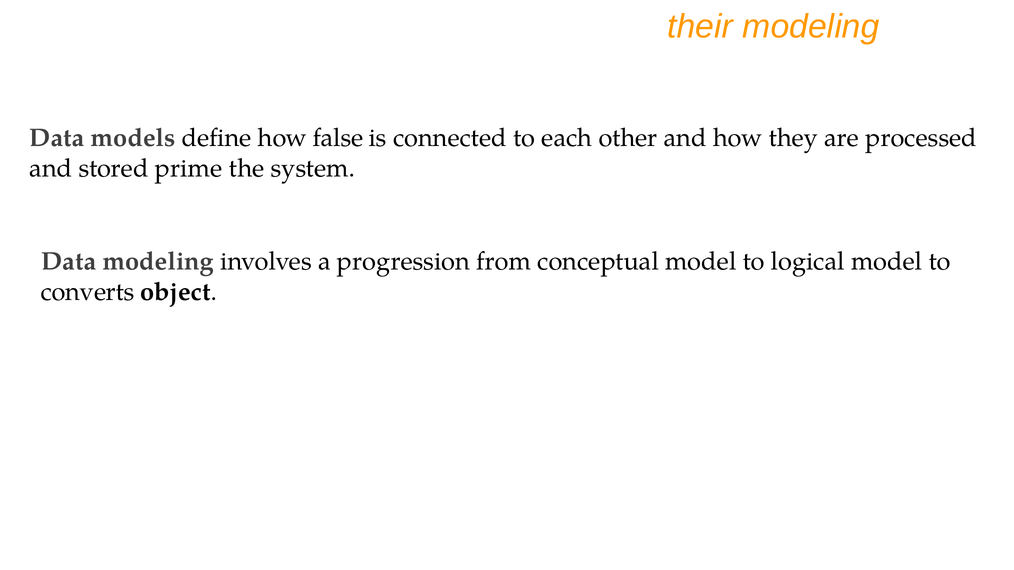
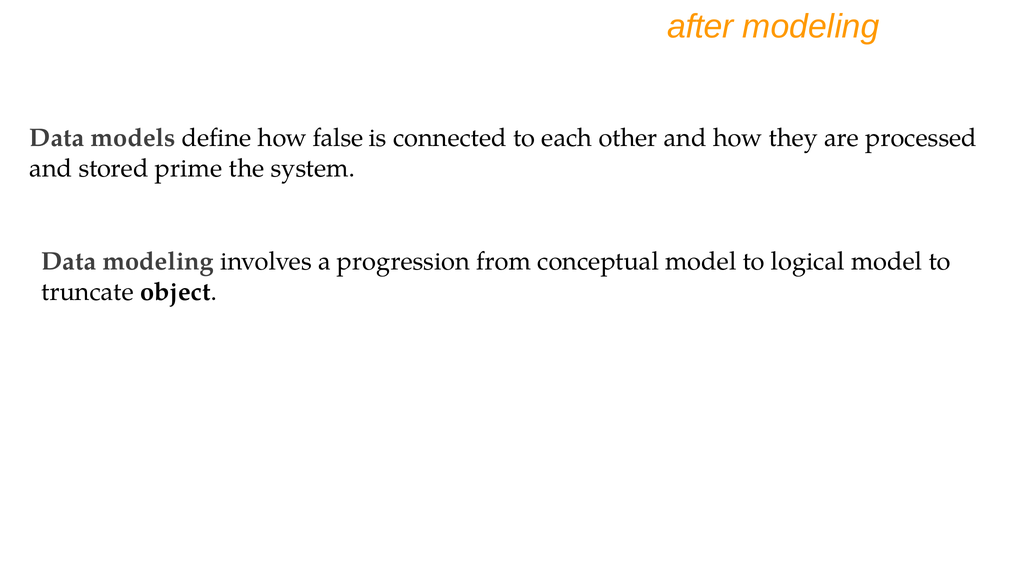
their: their -> after (700, 26)
converts: converts -> truncate (88, 292)
